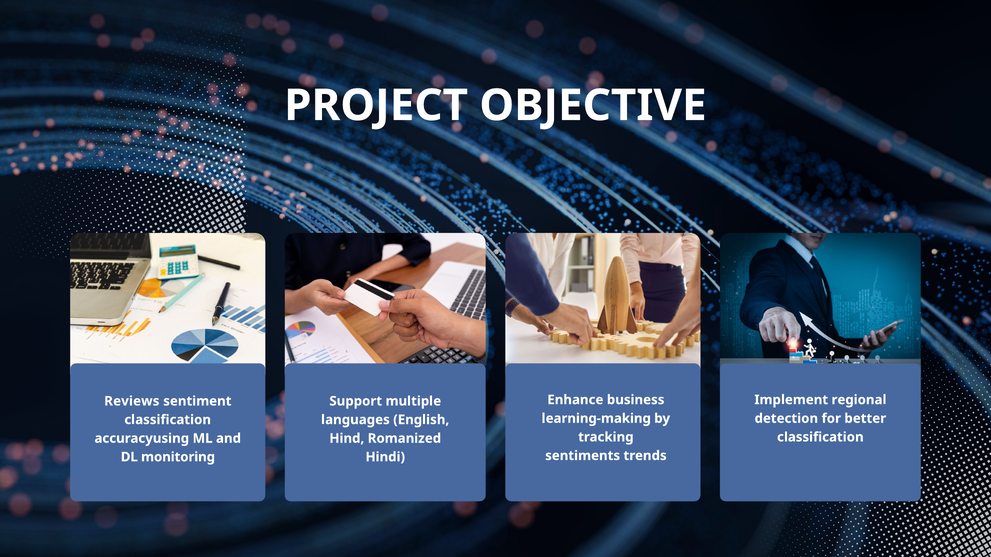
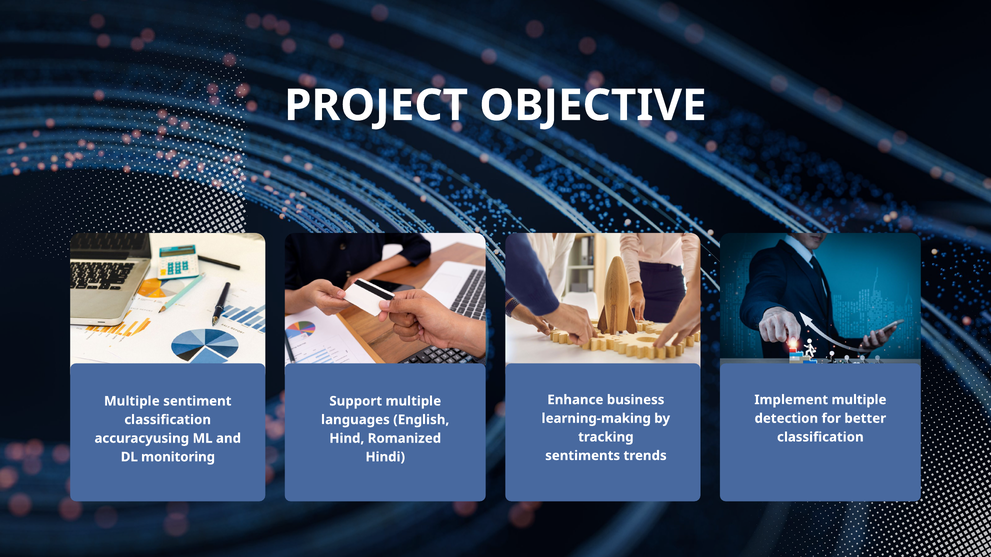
Implement regional: regional -> multiple (859, 400)
Reviews: Reviews -> Multiple (132, 401)
